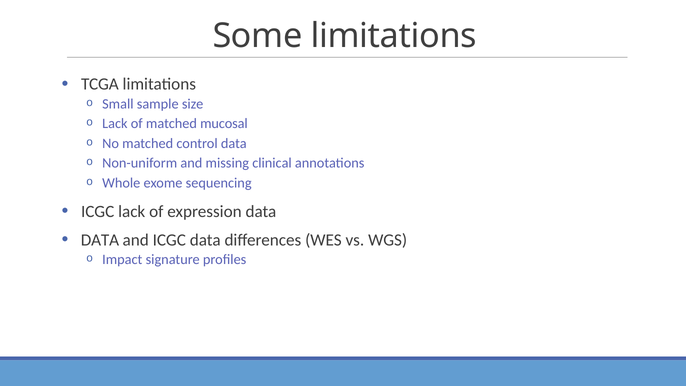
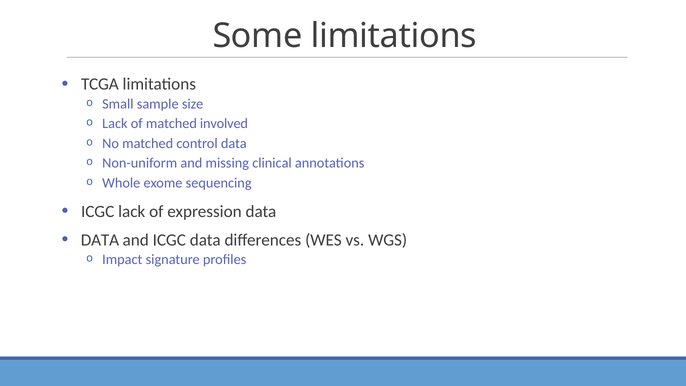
mucosal: mucosal -> involved (224, 124)
